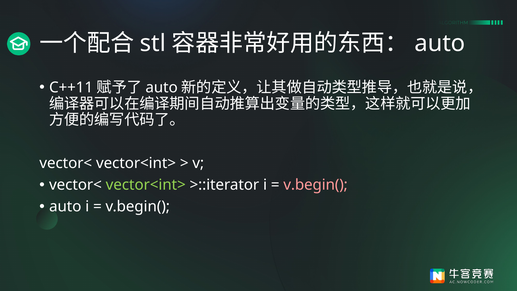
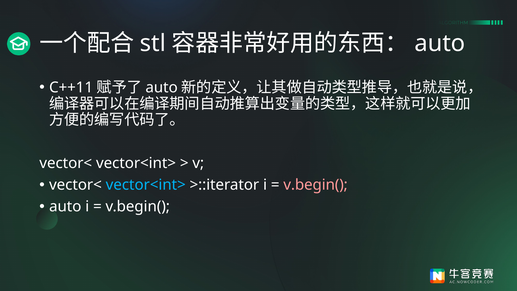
vector<int> colour: light green -> light blue (146, 185)
